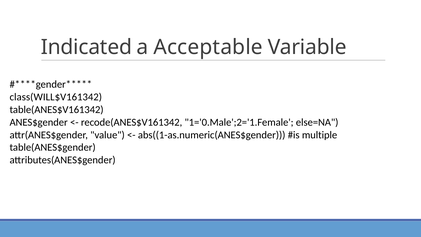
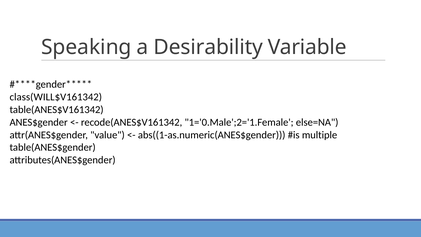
Indicated: Indicated -> Speaking (86, 47)
Acceptable: Acceptable -> Desirability (208, 47)
